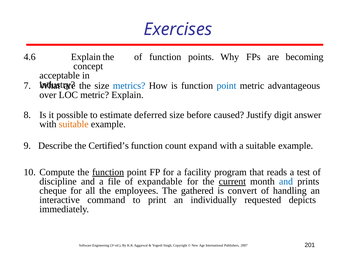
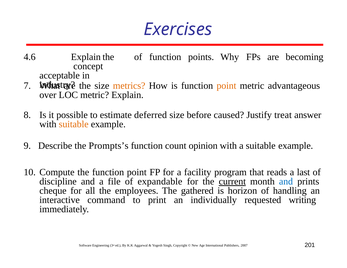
metrics colour: blue -> orange (129, 86)
point colour: blue -> orange (226, 86)
digit: digit -> treat (283, 115)
Certified’s: Certified’s -> Prompts’s (109, 146)
expand: expand -> opinion (203, 146)
function underline: present -> none (108, 172)
test: test -> last (303, 172)
convert: convert -> horizon (242, 191)
depicts: depicts -> writing (302, 200)
